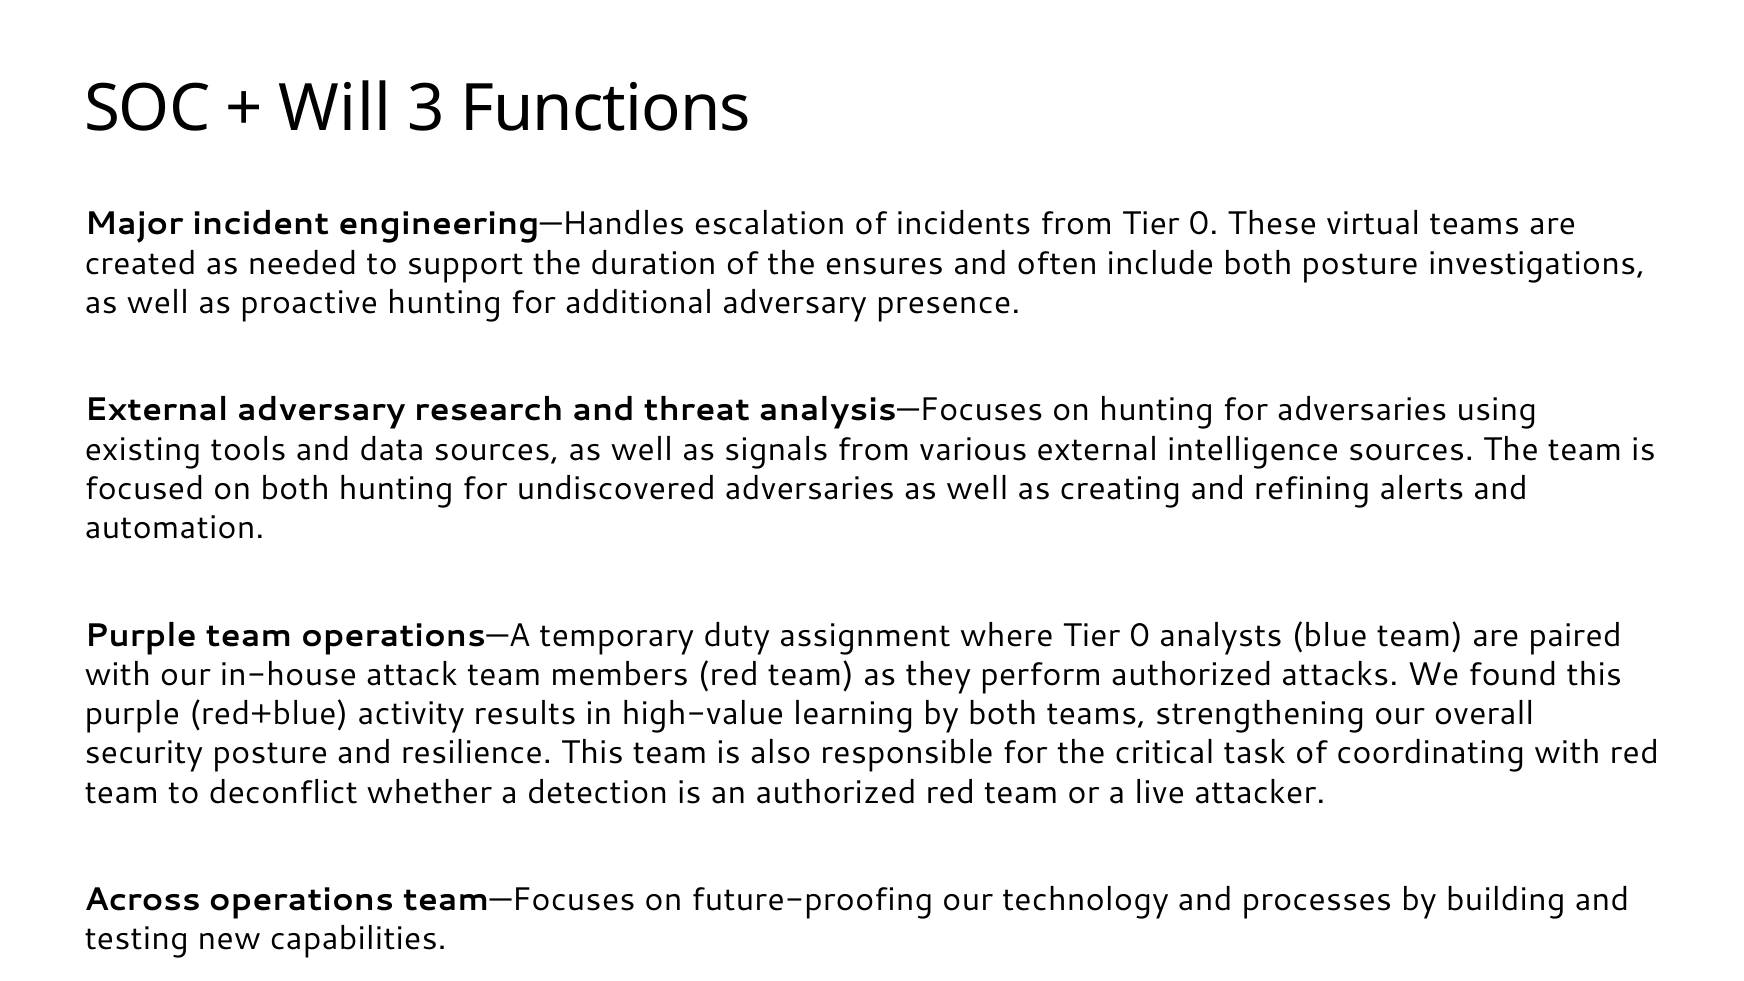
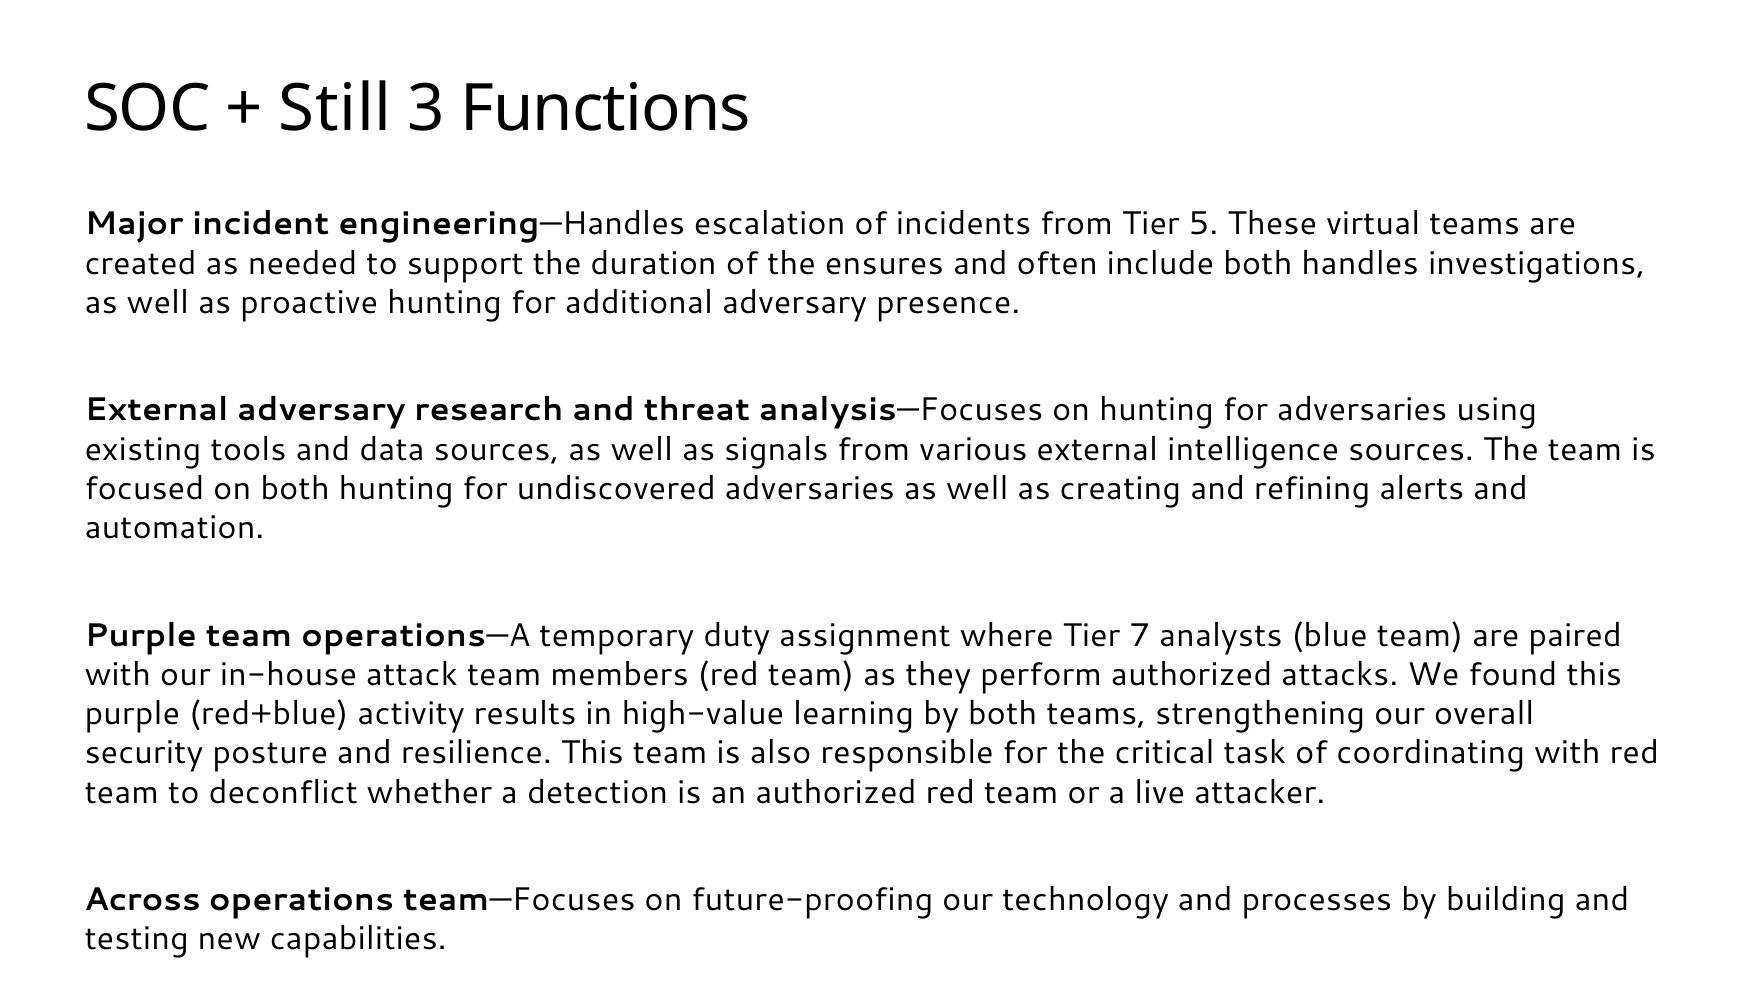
Will: Will -> Still (335, 109)
from Tier 0: 0 -> 5 (1204, 224)
both posture: posture -> handles (1360, 263)
where Tier 0: 0 -> 7 (1140, 635)
